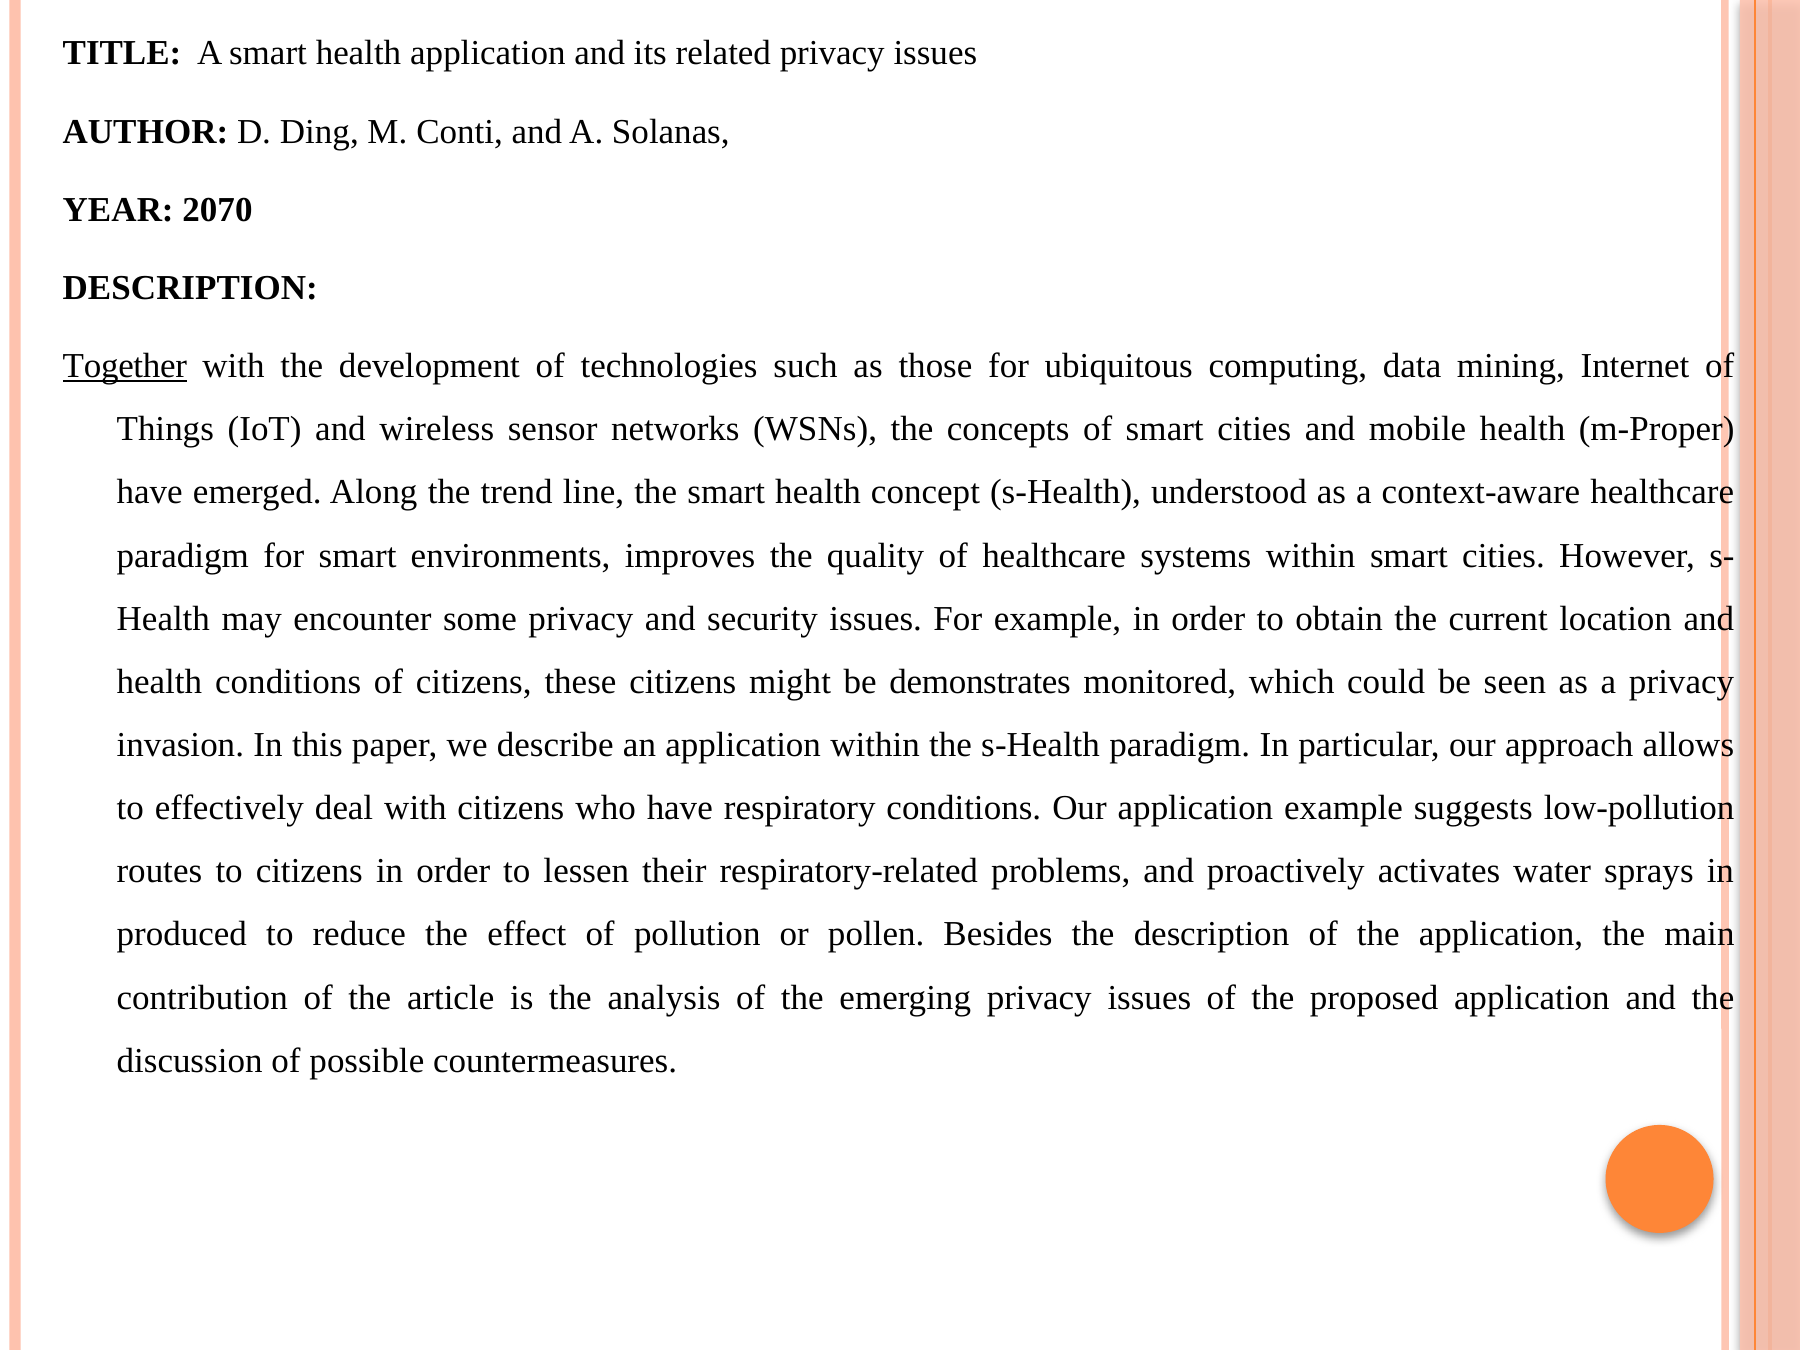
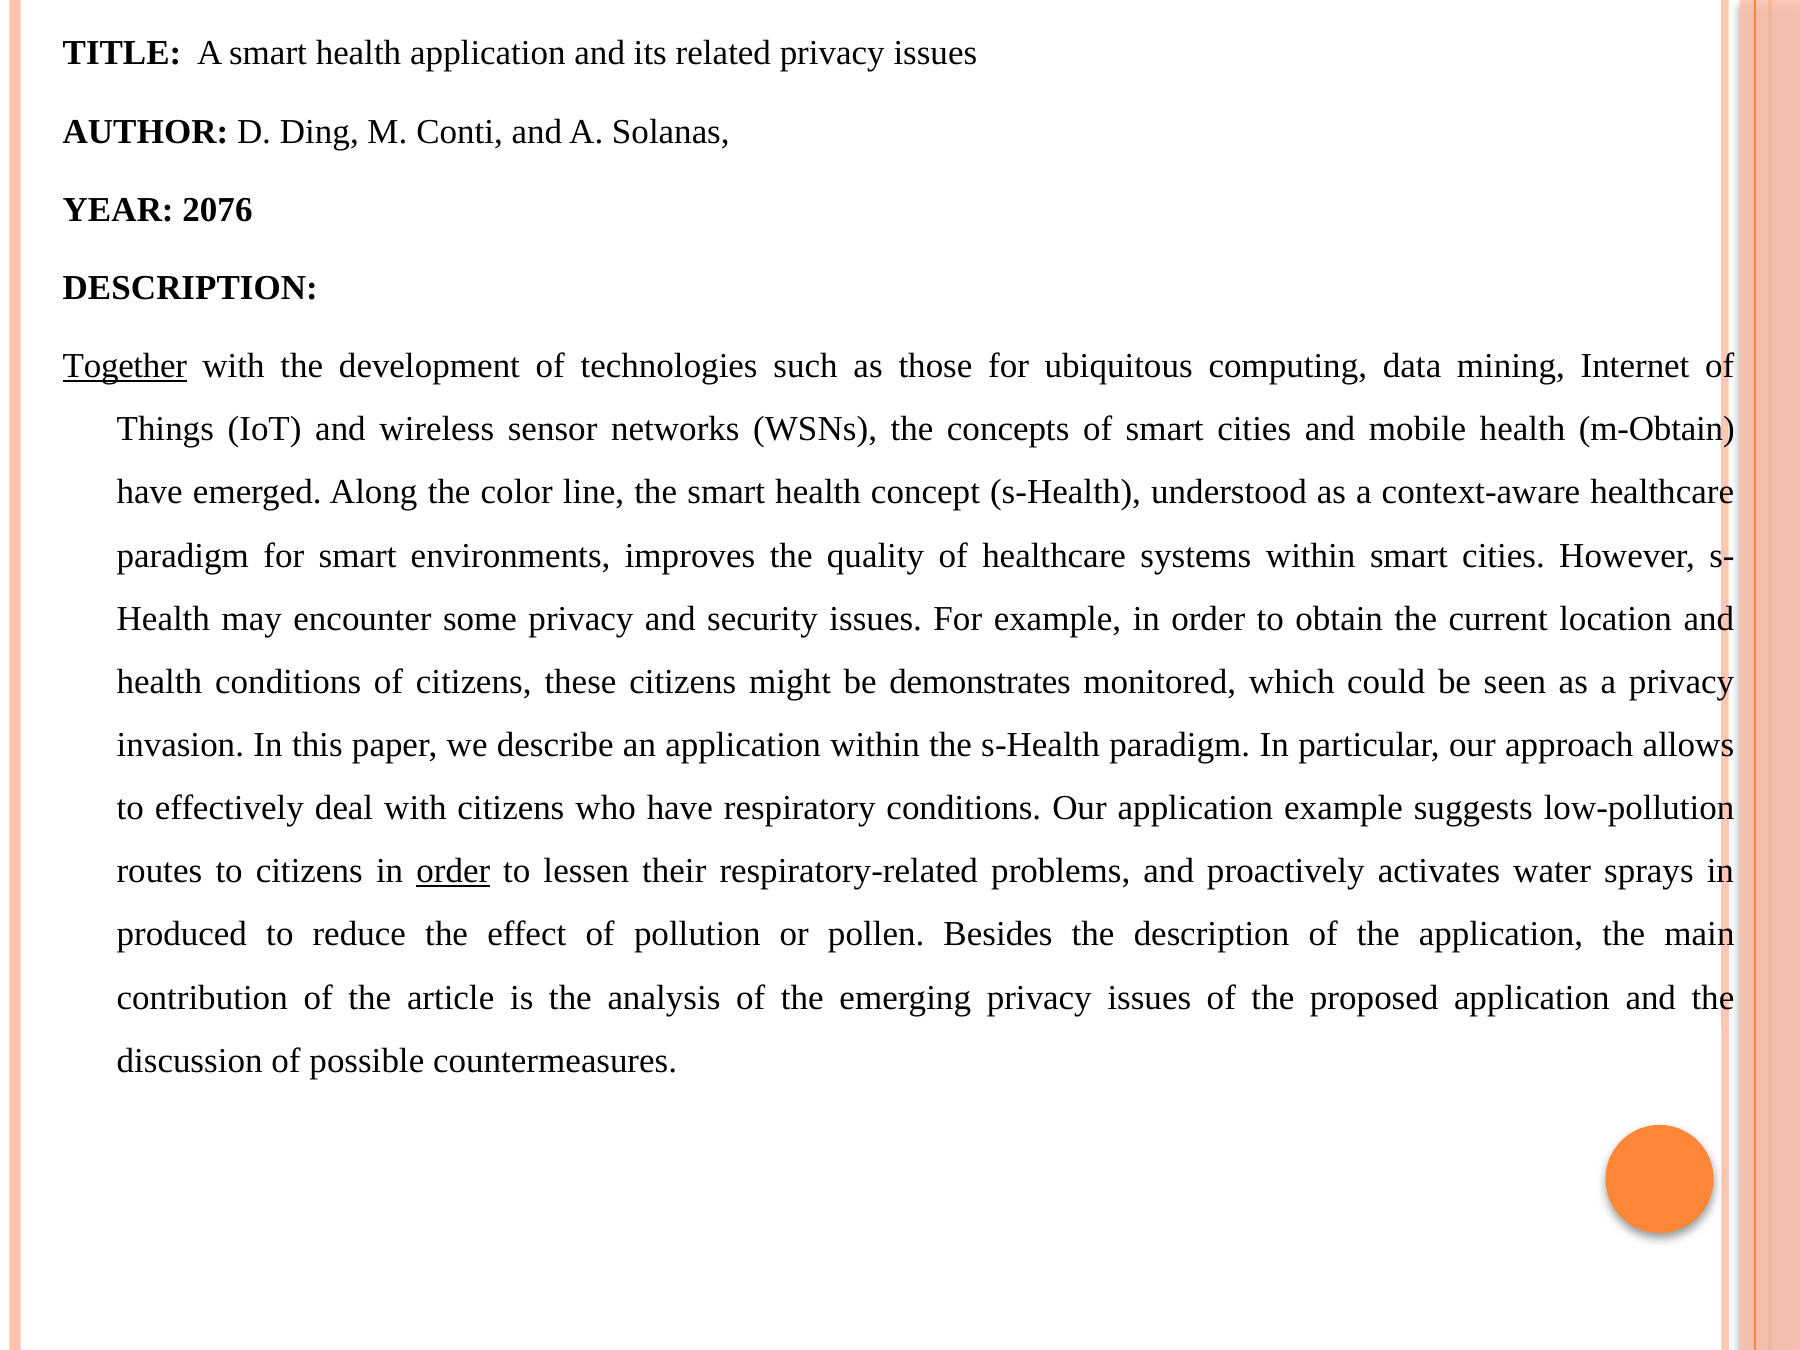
2070: 2070 -> 2076 (217, 210)
m-Proper: m-Proper -> m-Obtain (1657, 429)
trend: trend -> color (517, 492)
order underline: none -> present (453, 871)
